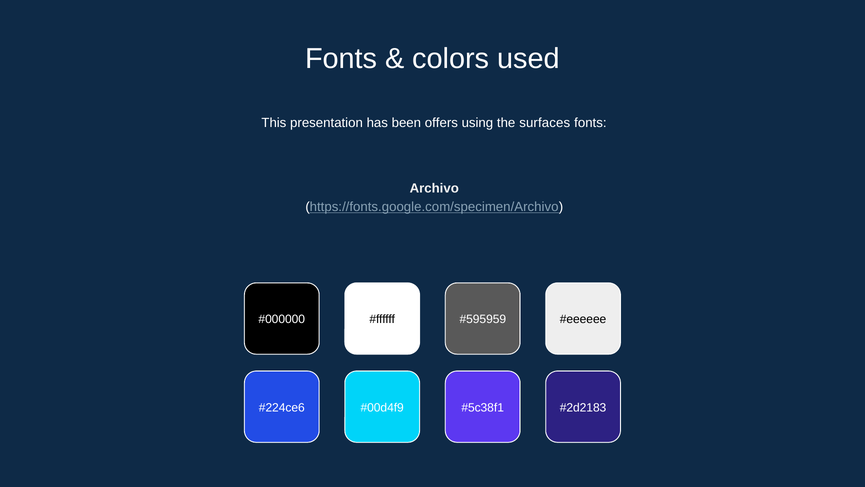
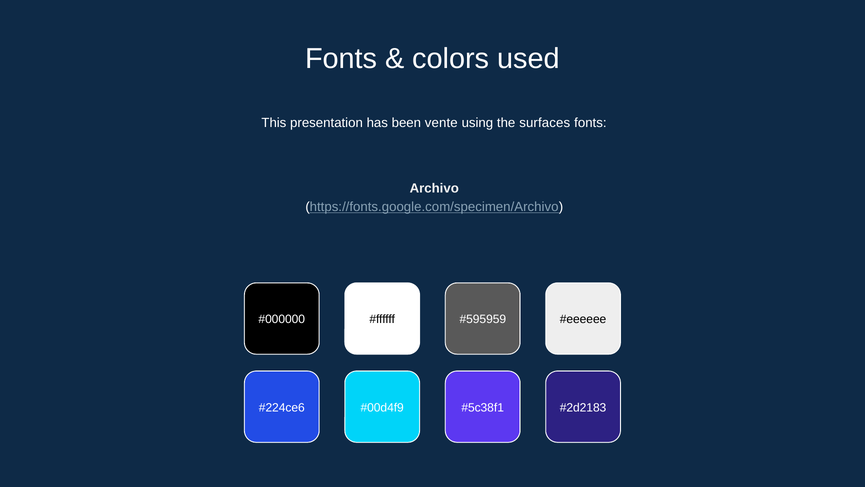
offers: offers -> vente (441, 123)
